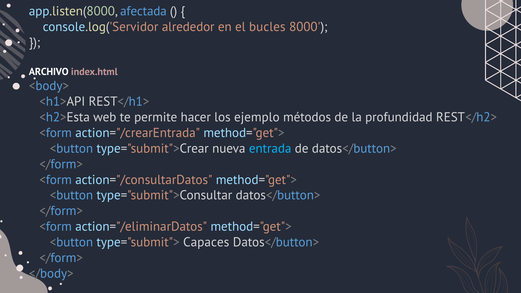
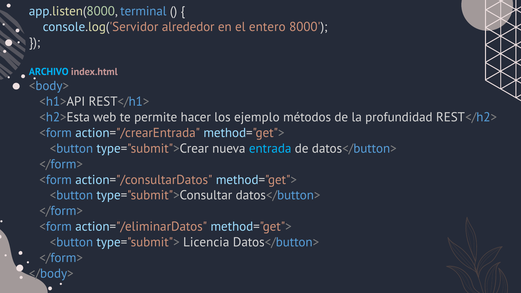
afectada: afectada -> terminal (143, 11)
bucles: bucles -> entero (267, 27)
ARCHIVO colour: white -> light blue (49, 72)
Capaces: Capaces -> Licencia (206, 242)
